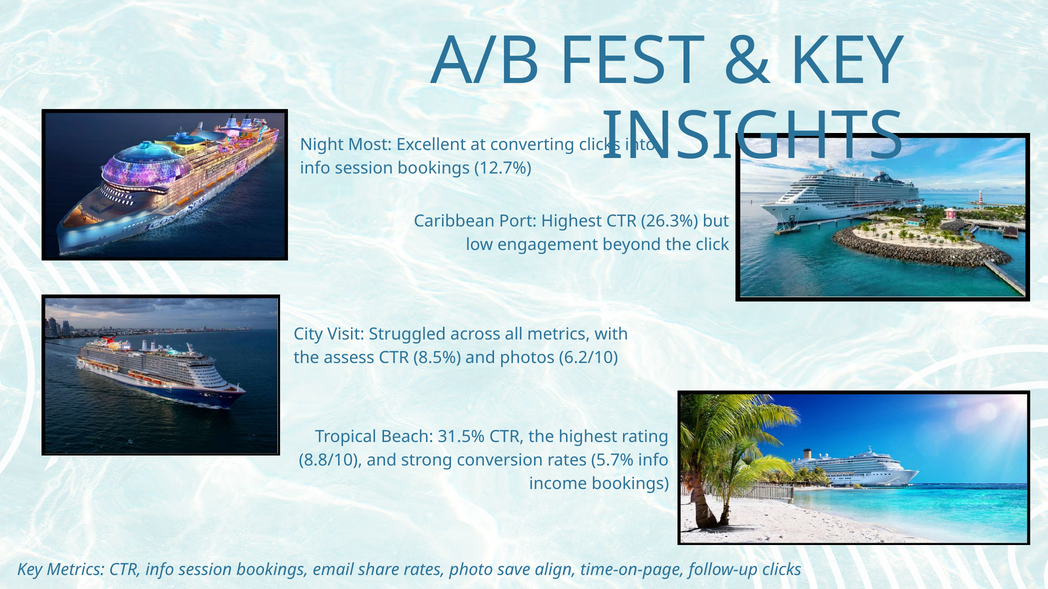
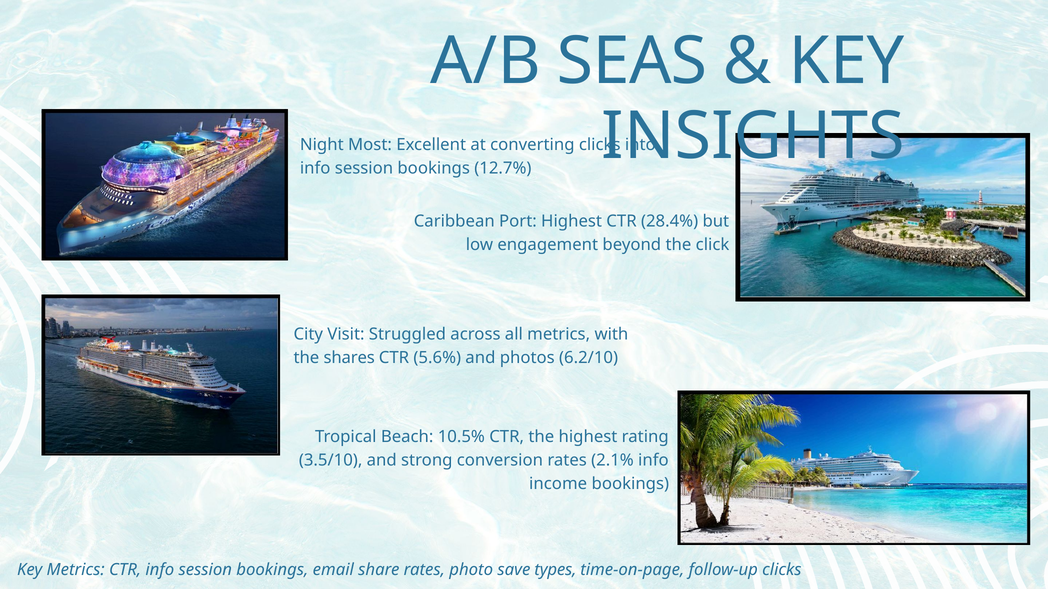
FEST: FEST -> SEAS (632, 61)
26.3%: 26.3% -> 28.4% (670, 222)
assess: assess -> shares (349, 358)
8.5%: 8.5% -> 5.6% (437, 358)
31.5%: 31.5% -> 10.5% (461, 437)
8.8/10: 8.8/10 -> 3.5/10 (331, 461)
5.7%: 5.7% -> 2.1% (612, 461)
align: align -> types (555, 570)
